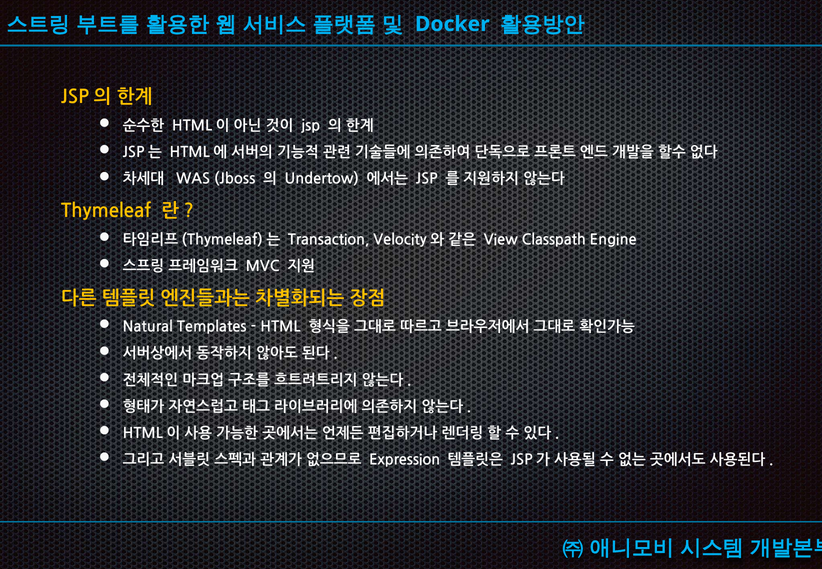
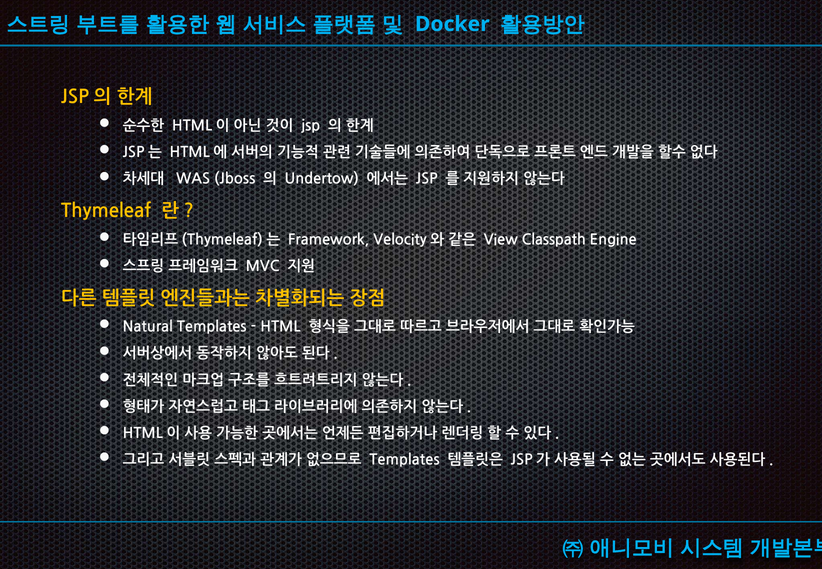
Transaction: Transaction -> Framework (329, 240)
Expression: Expression -> Templates (405, 460)
